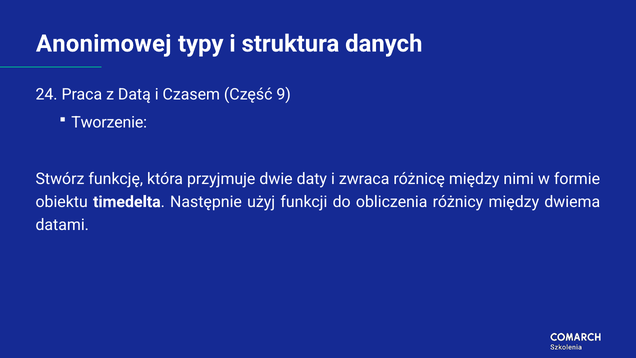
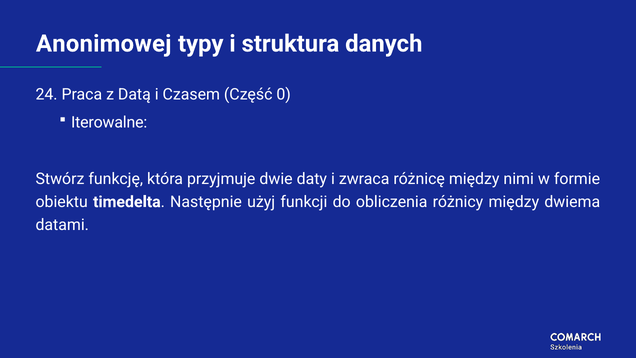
9: 9 -> 0 (284, 94)
Tworzenie: Tworzenie -> Iterowalne (109, 122)
